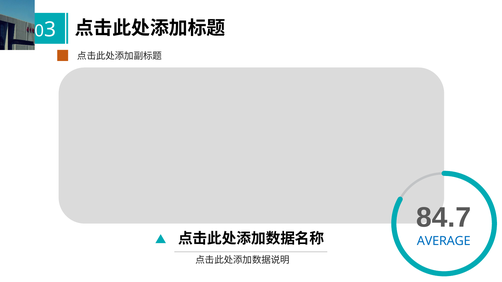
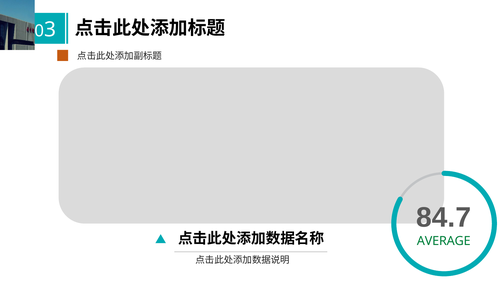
AVERAGE colour: blue -> green (444, 241)
